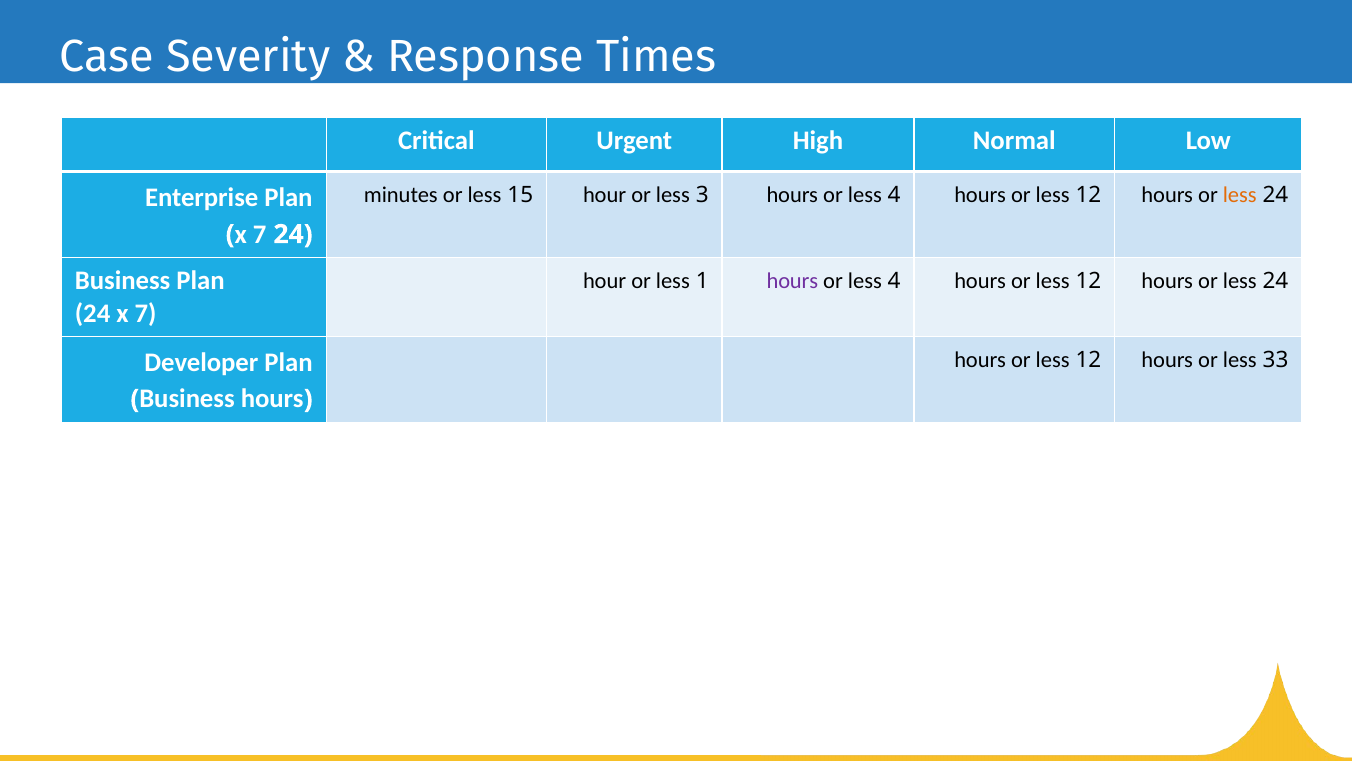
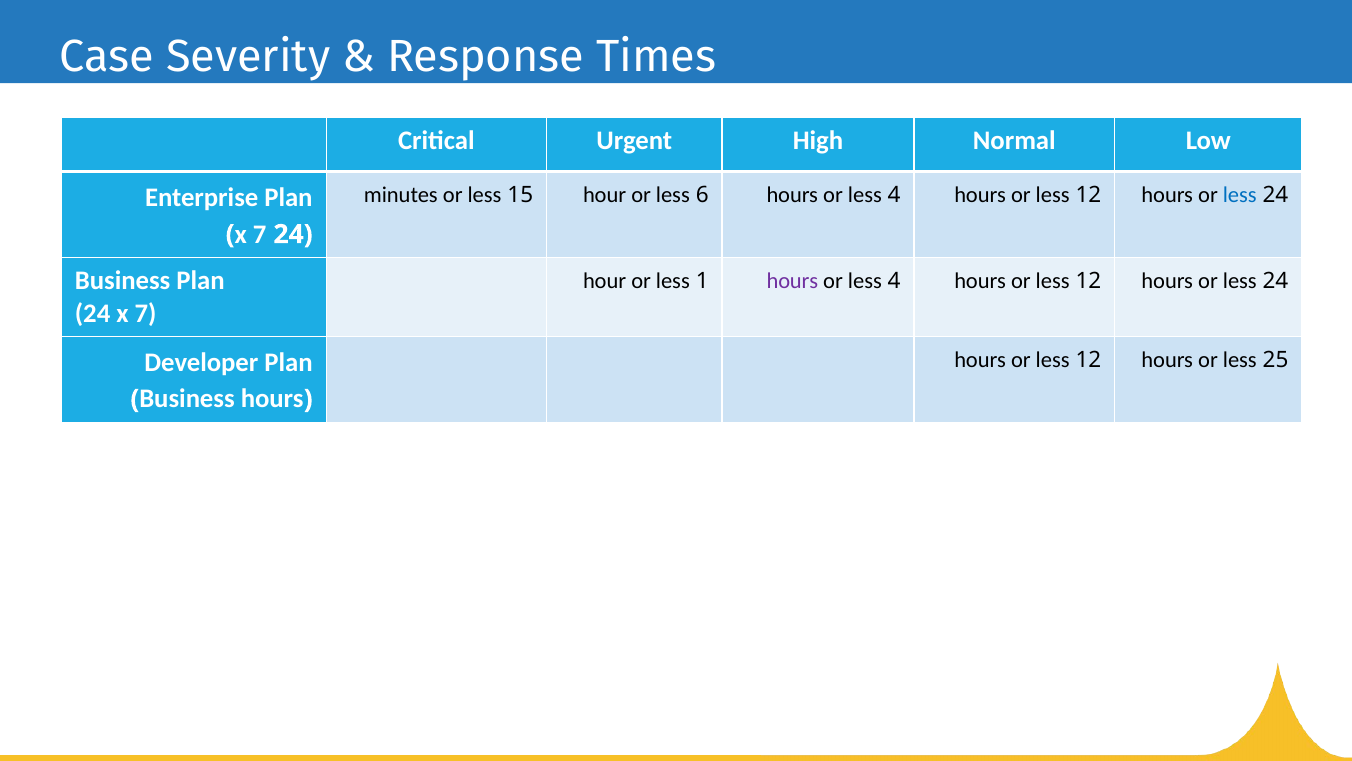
3: 3 -> 6 (702, 195)
less colour: orange -> blue (1240, 195)
33: 33 -> 25 (1276, 359)
